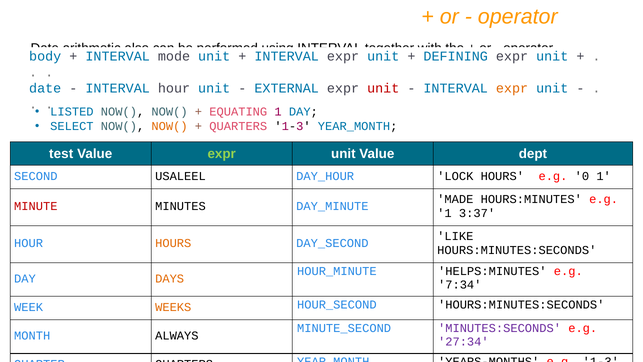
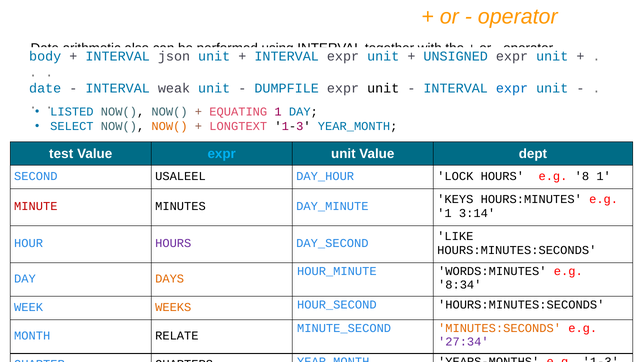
mode: mode -> json (174, 56)
DEFINING: DEFINING -> UNSIGNED (456, 56)
INTERVAL hour: hour -> weak (174, 88)
EXTERNAL: EXTERNAL -> DUMPFILE (287, 88)
unit colour: red -> black (383, 88)
expr colour: orange -> blue (512, 88)
QUARTERS: QUARTERS -> LONGTEXT (238, 126)
expr colour: light green -> light blue (222, 154)
0: 0 -> 8 (582, 176)
MADE: MADE -> KEYS (455, 199)
3:37: 3:37 -> 3:14 (477, 213)
HOURS colour: orange -> purple (173, 243)
HELPS:MINUTES: HELPS:MINUTES -> WORDS:MINUTES (492, 271)
7:34: 7:34 -> 8:34 (460, 284)
MINUTES:SECONDS colour: purple -> orange (500, 328)
ALWAYS: ALWAYS -> RELATE (177, 336)
